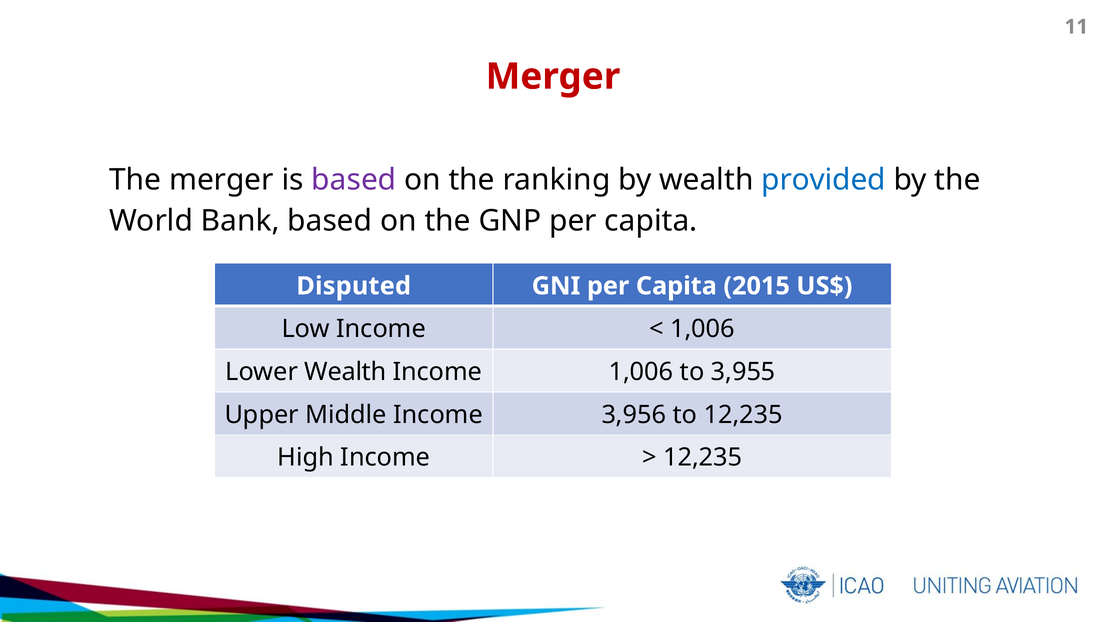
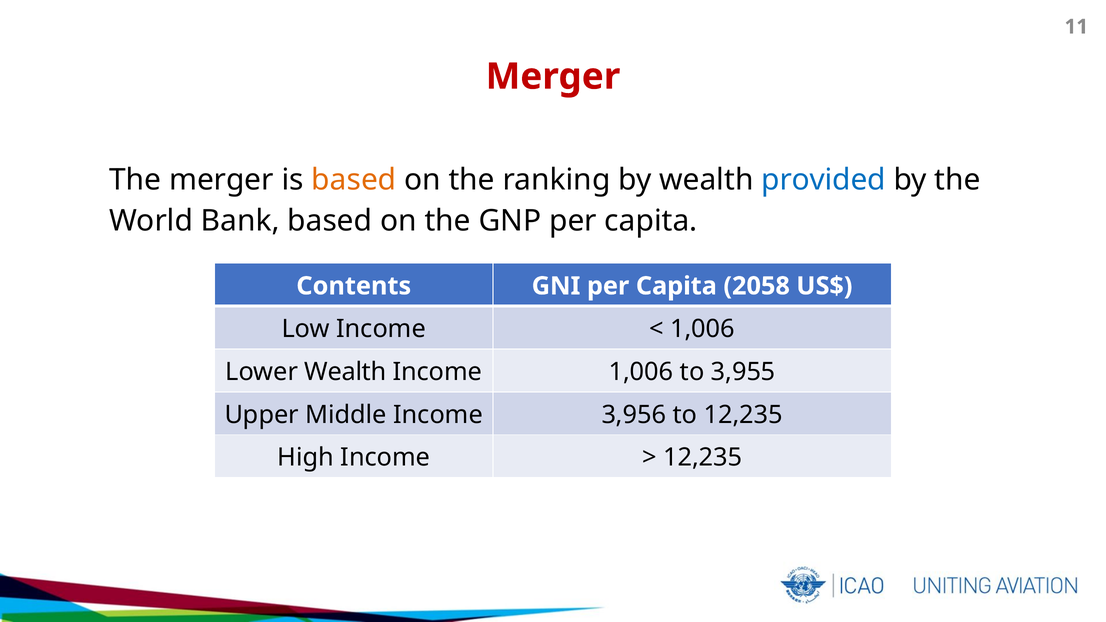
based colour: purple -> orange (354, 180)
Disputed: Disputed -> Contents (354, 286)
2015: 2015 -> 2058 (757, 286)
